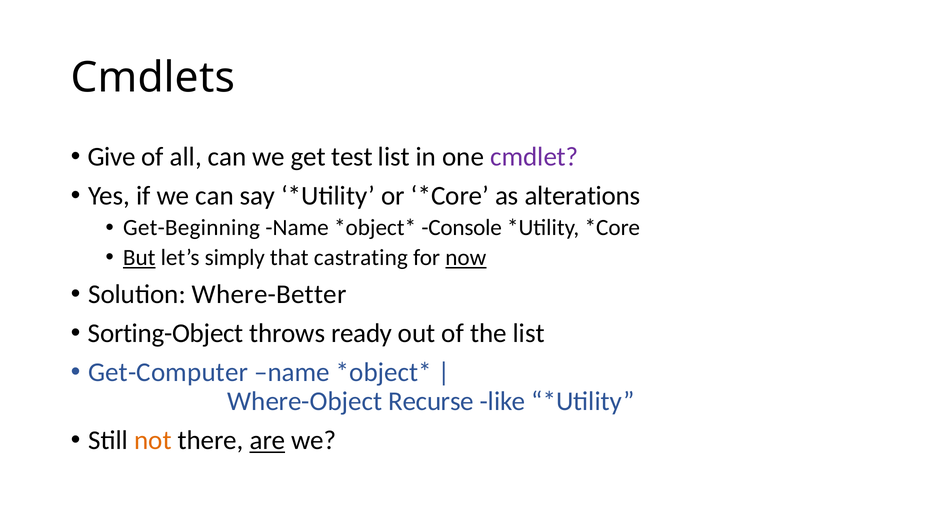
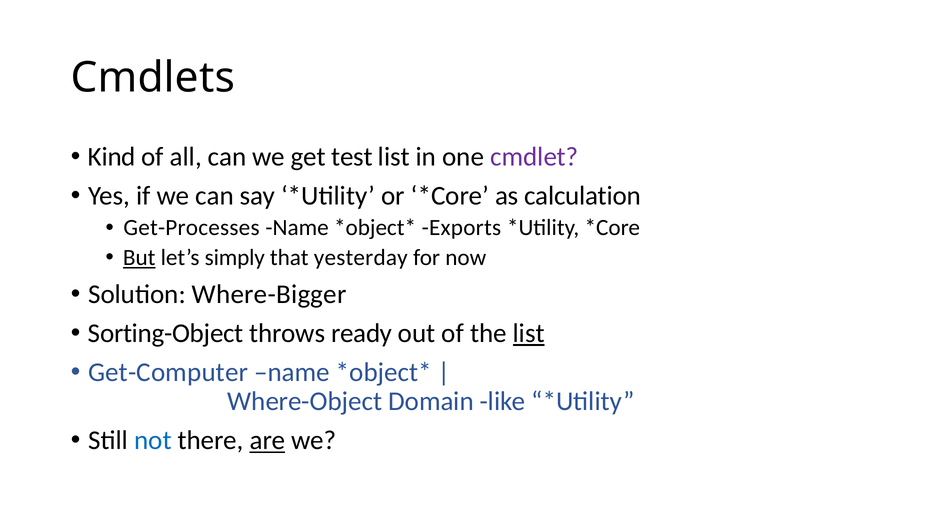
Give: Give -> Kind (112, 157)
alterations: alterations -> calculation (583, 196)
Get-Beginning: Get-Beginning -> Get-Processes (191, 228)
Console: Console -> Exports (461, 228)
castrating: castrating -> yesterday (361, 258)
now underline: present -> none (466, 258)
Where-Better: Where-Better -> Where-Bigger (269, 294)
list underline: none -> present (529, 333)
Recurse: Recurse -> Domain (431, 402)
not colour: orange -> blue (153, 440)
